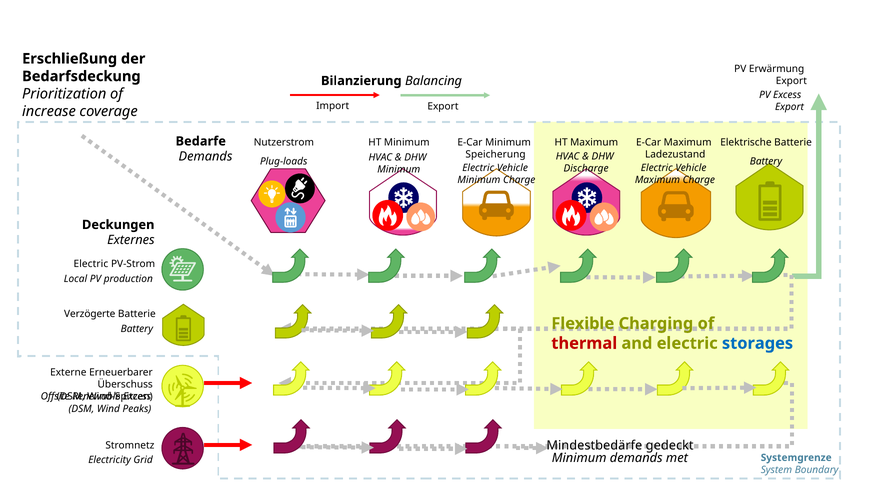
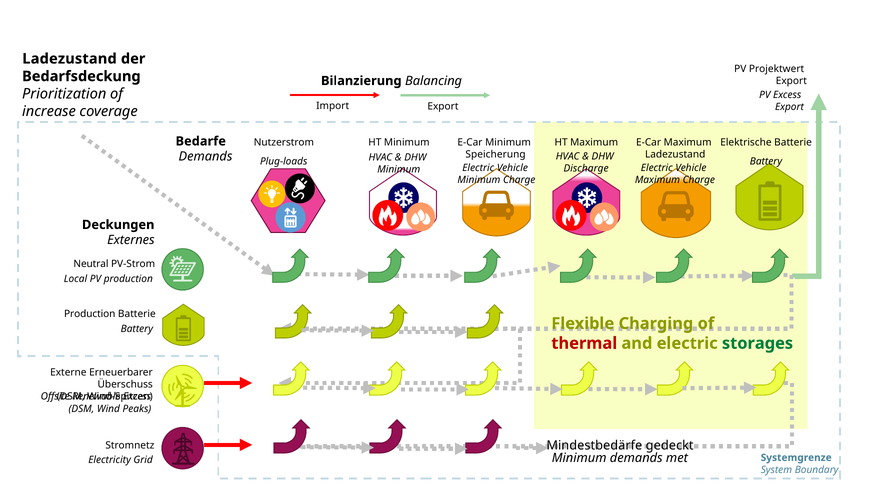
Erschließung: Erschließung -> Ladezustand (70, 59)
Erwärmung: Erwärmung -> Projektwert (777, 69)
Electric: Electric -> Neutral (91, 264)
Verzögerte: Verzögerte -> Production (90, 313)
storages colour: blue -> green (758, 343)
